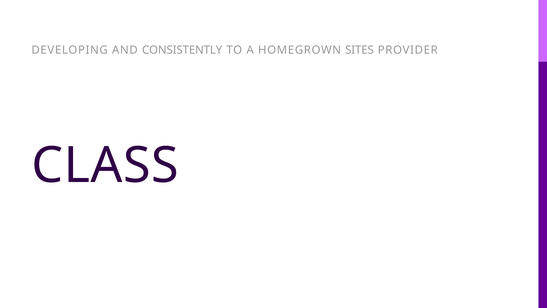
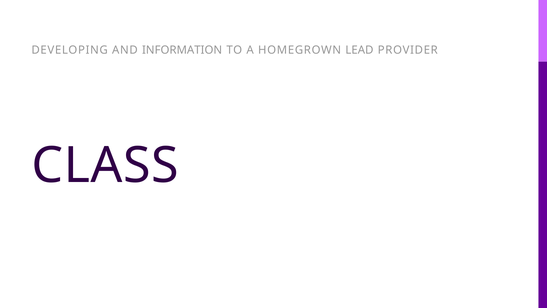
CONSISTENTLY: CONSISTENTLY -> INFORMATION (182, 50)
SITES: SITES -> LEAD (359, 50)
